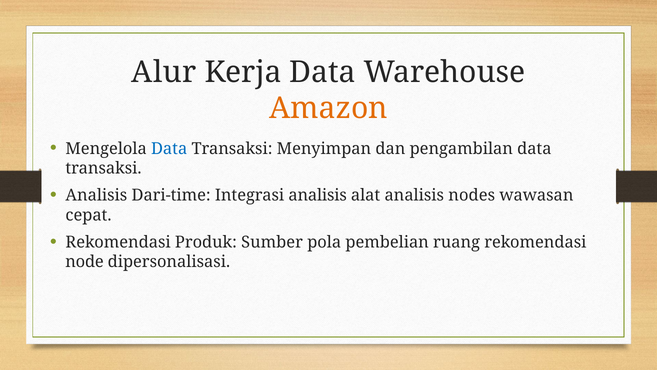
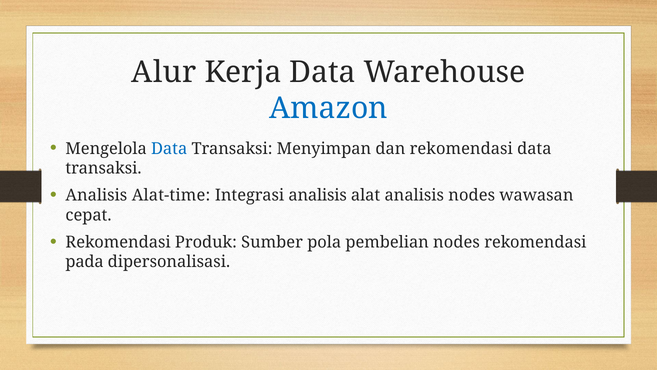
Amazon colour: orange -> blue (328, 108)
dan pengambilan: pengambilan -> rekomendasi (461, 148)
Dari-time: Dari-time -> Alat-time (171, 195)
pembelian ruang: ruang -> nodes (457, 242)
node: node -> pada (85, 262)
